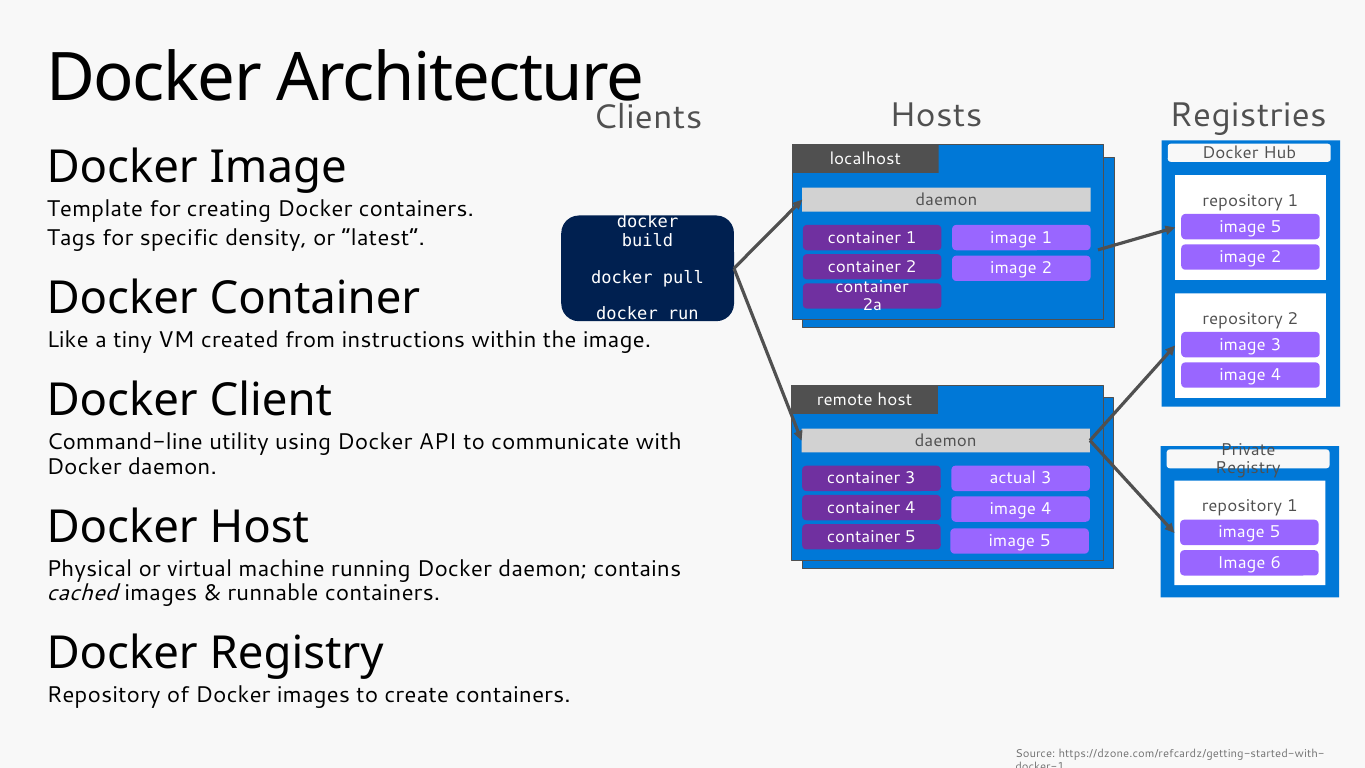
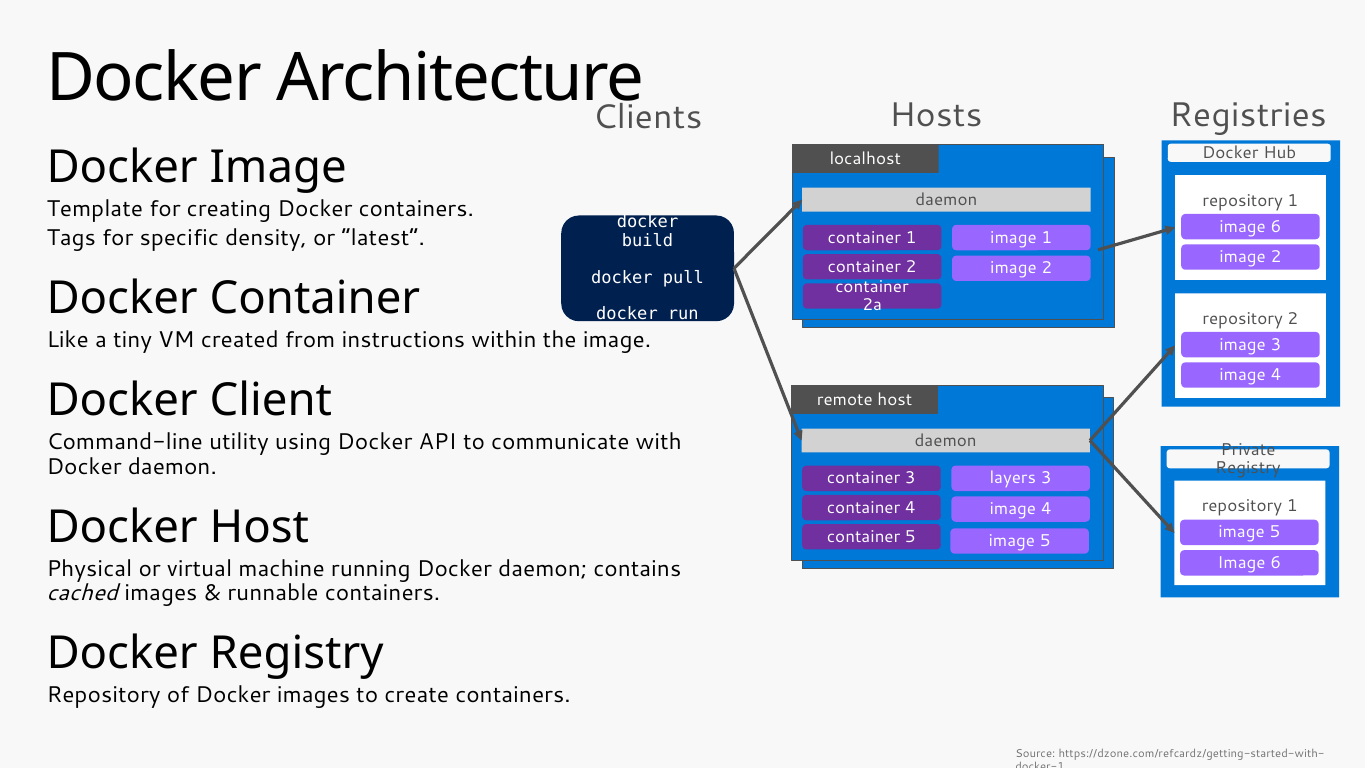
5: 5 -> 6 (1276, 226)
actual: actual -> layers (1013, 478)
